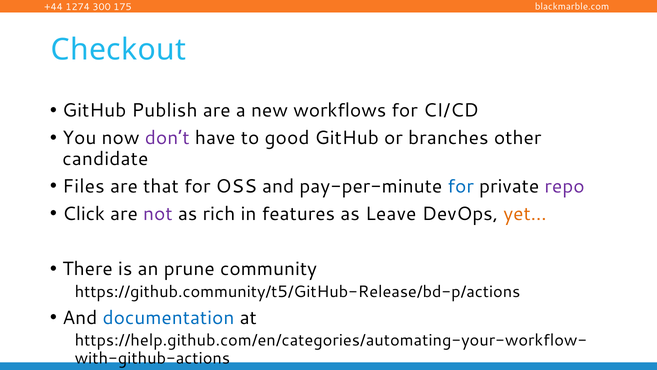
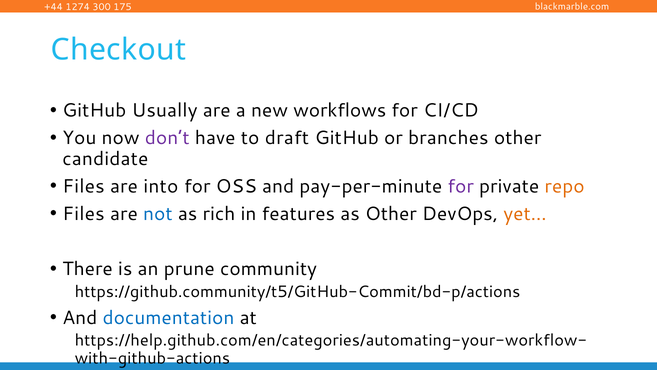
Publish: Publish -> Usually (165, 110)
good: good -> draft (287, 138)
that: that -> into (161, 186)
for colour: blue -> purple (461, 186)
repo colour: purple -> orange (565, 186)
Click: Click -> Files (84, 214)
not colour: purple -> blue (158, 214)
as Leave: Leave -> Other (391, 214)
https://github.community/t5/GitHub-Release/bd-p/actions: https://github.community/t5/GitHub-Release/bd-p/actions -> https://github.community/t5/GitHub-Commit/bd-p/actions (297, 291)
